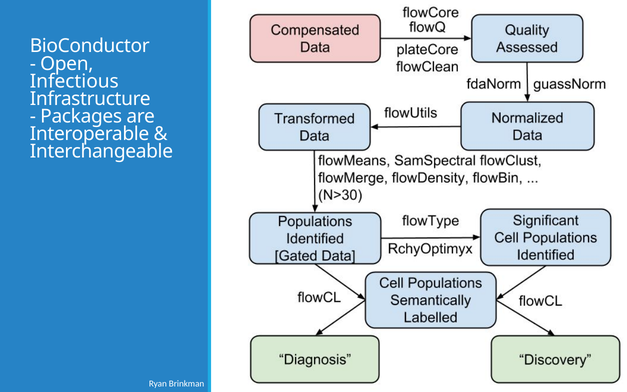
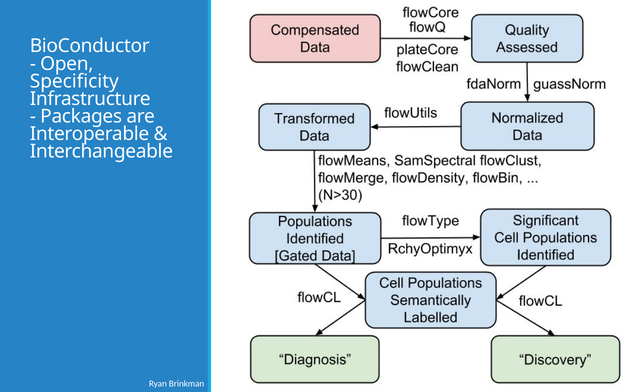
Infectious: Infectious -> Specificity (74, 81)
